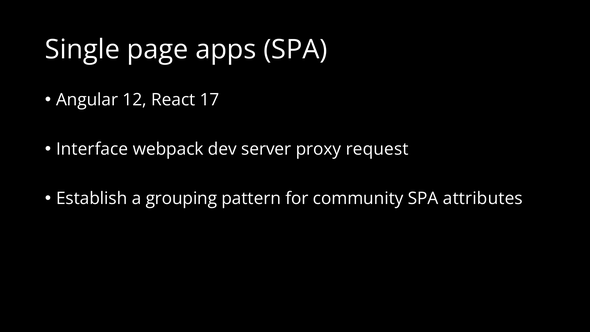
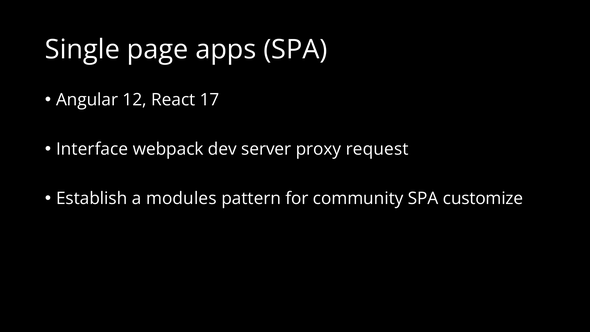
grouping: grouping -> modules (181, 198)
attributes: attributes -> customize (483, 198)
